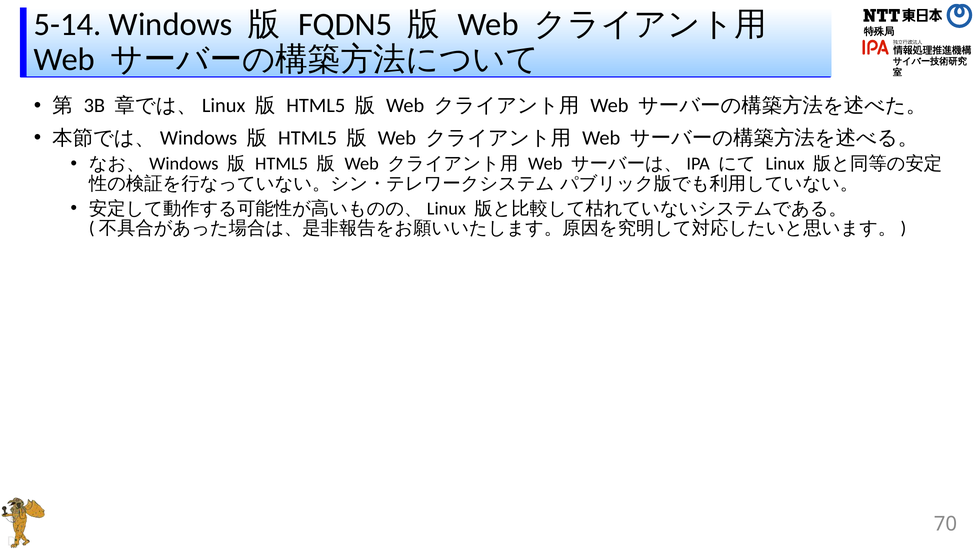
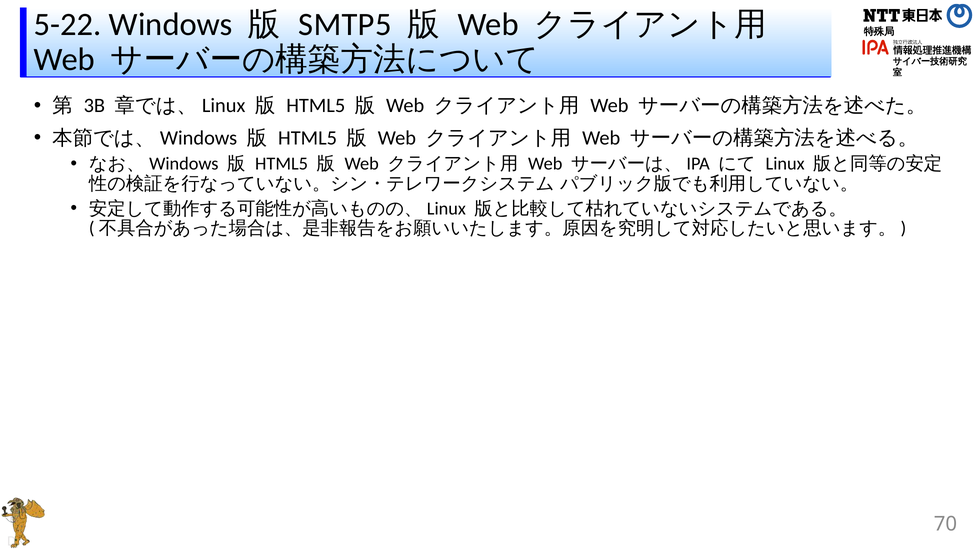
5-14: 5-14 -> 5-22 (68, 24)
FQDN5: FQDN5 -> SMTP5 (345, 24)
